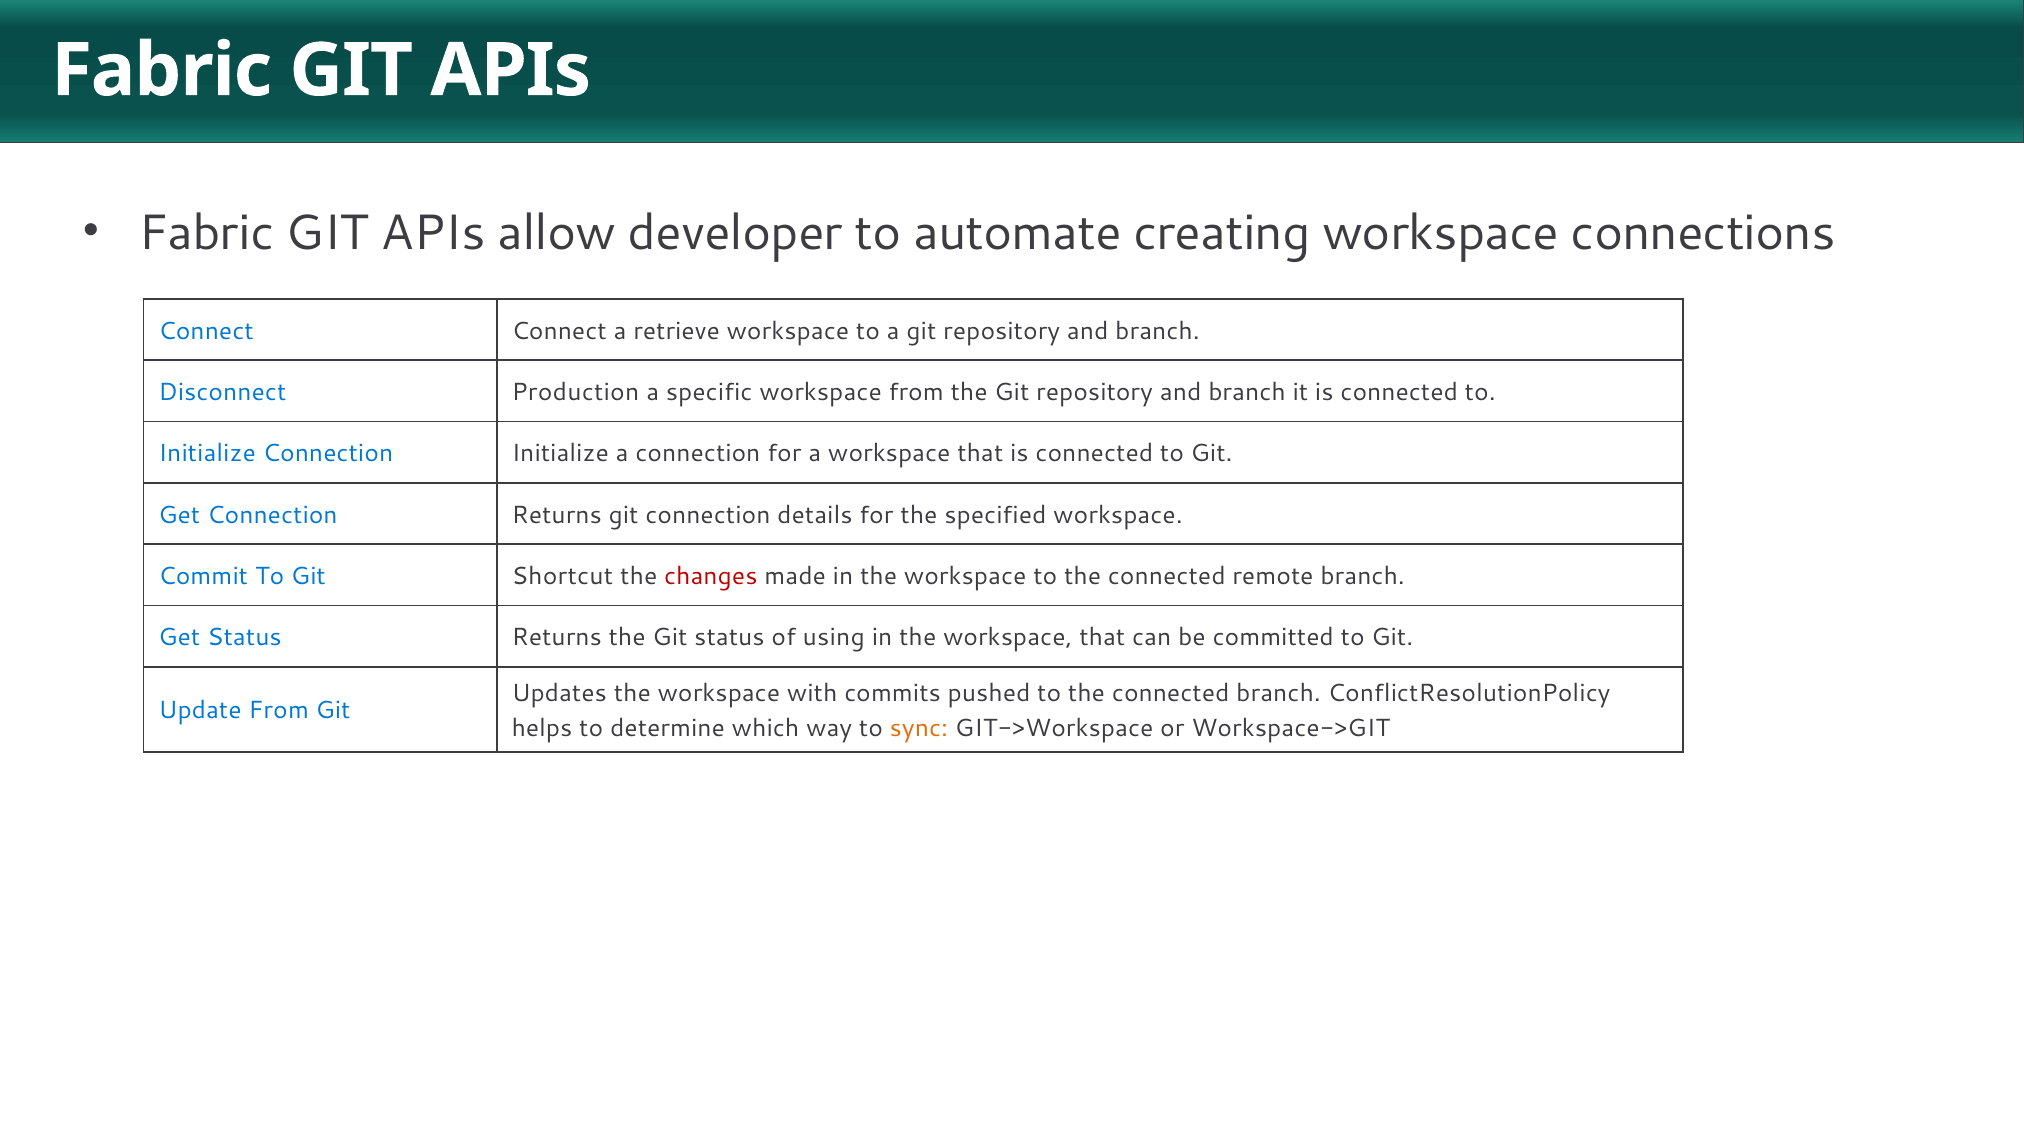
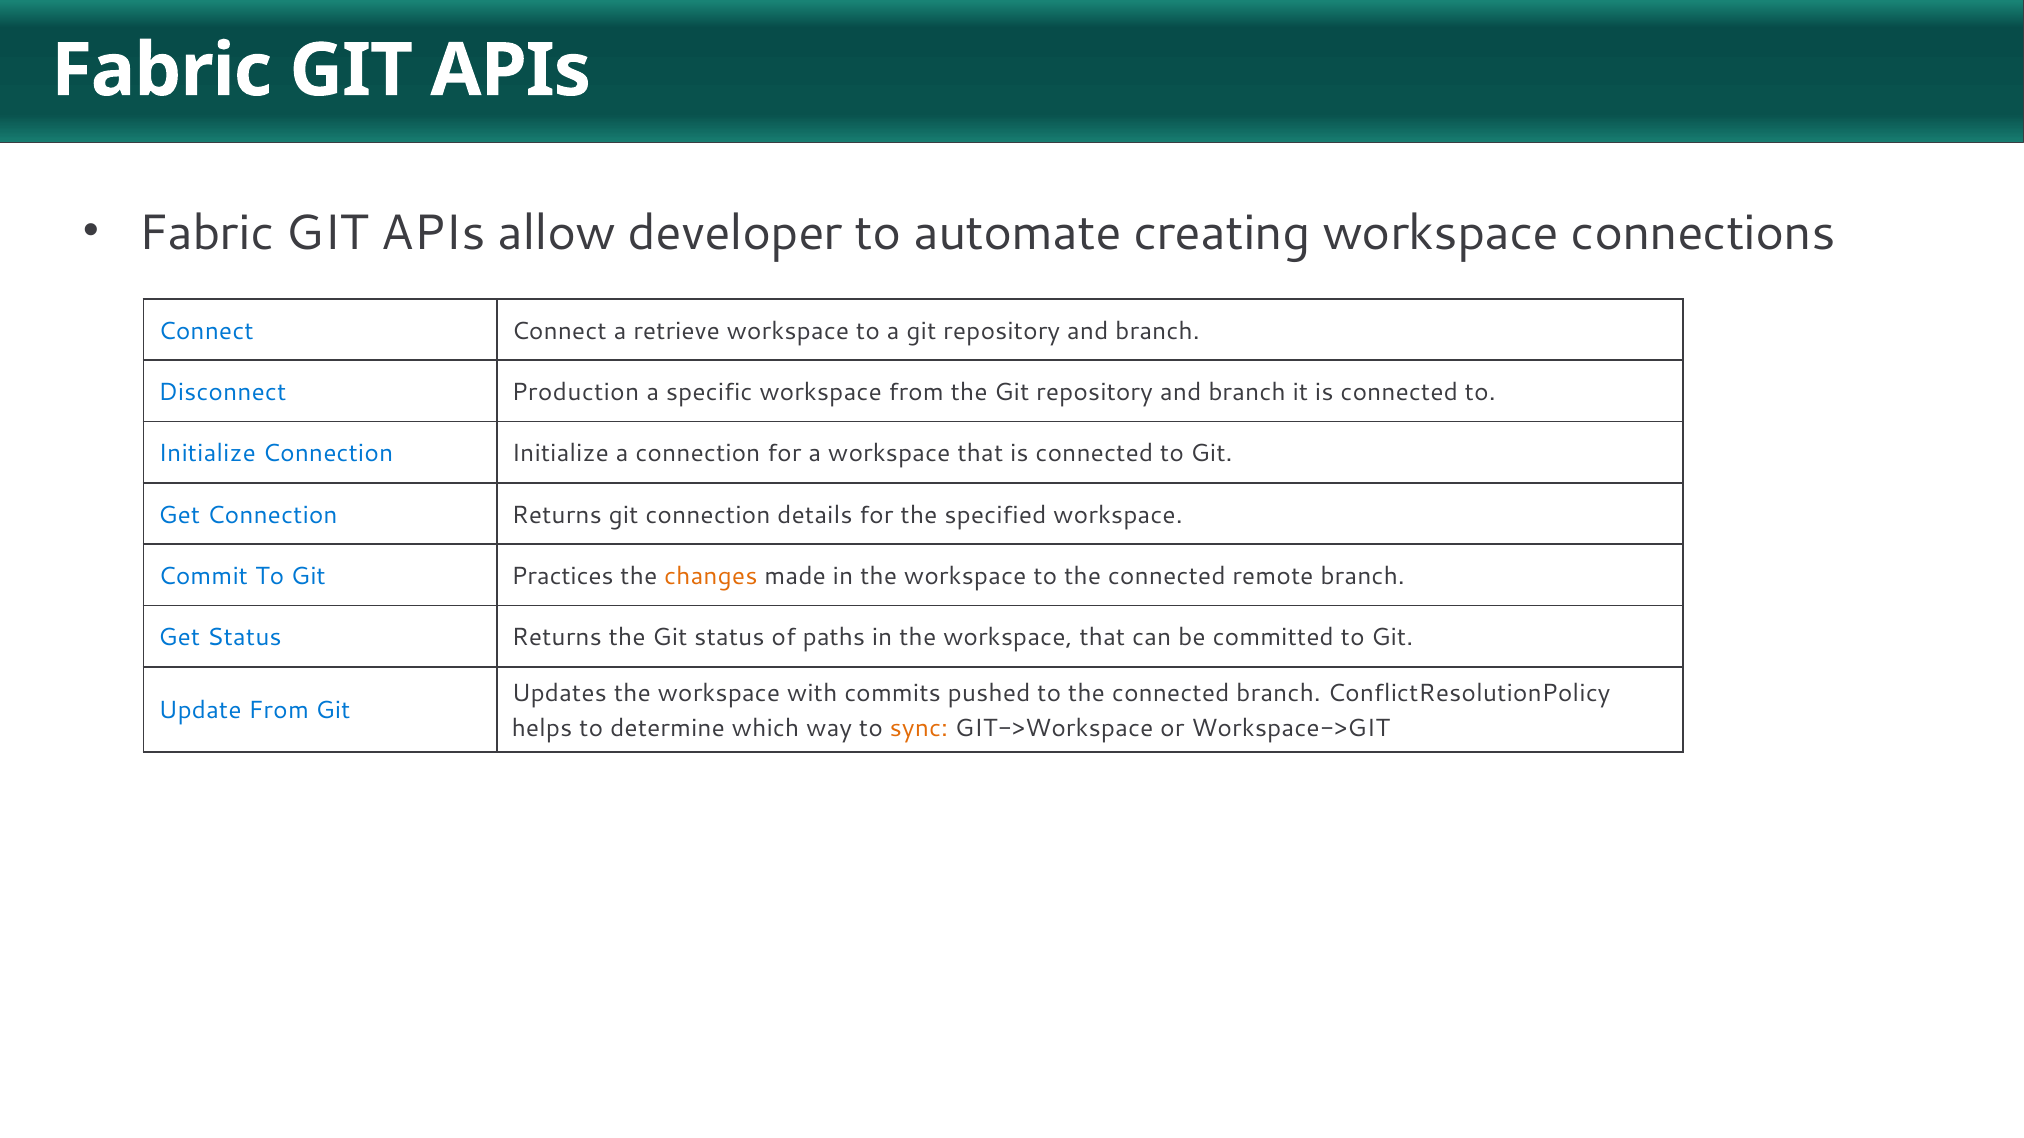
Shortcut: Shortcut -> Practices (563, 576)
changes colour: red -> orange (711, 576)
using: using -> paths (834, 638)
